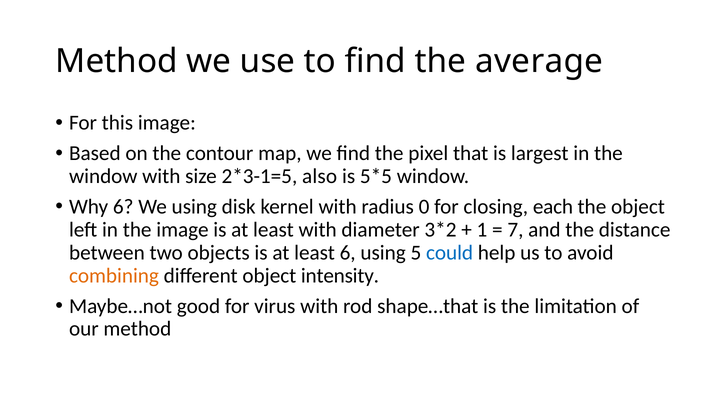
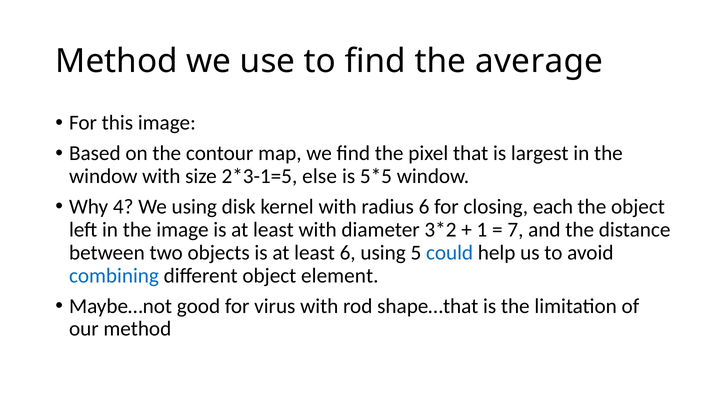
also: also -> else (320, 176)
Why 6: 6 -> 4 (123, 207)
radius 0: 0 -> 6 (424, 207)
combining colour: orange -> blue (114, 275)
intensity: intensity -> element (340, 275)
